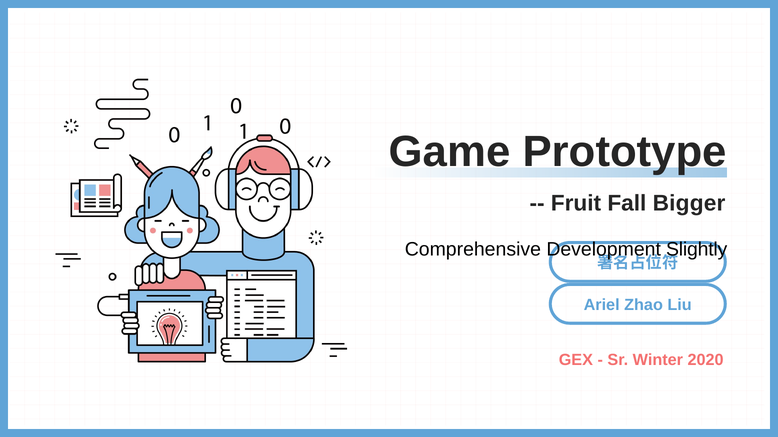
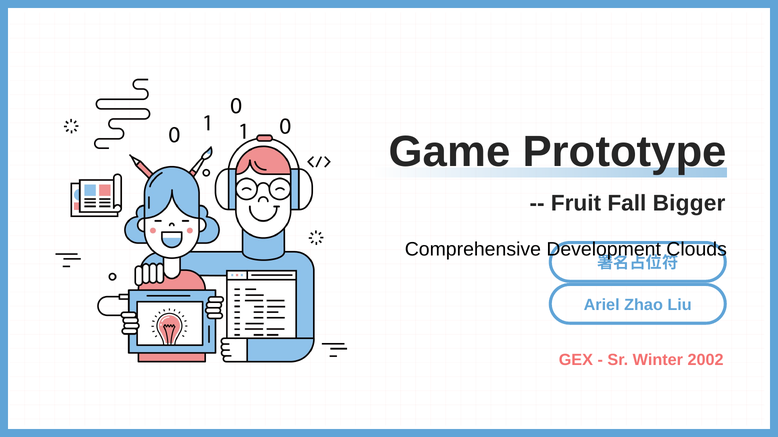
Slightly: Slightly -> Clouds (697, 249)
2020: 2020 -> 2002 (706, 360)
